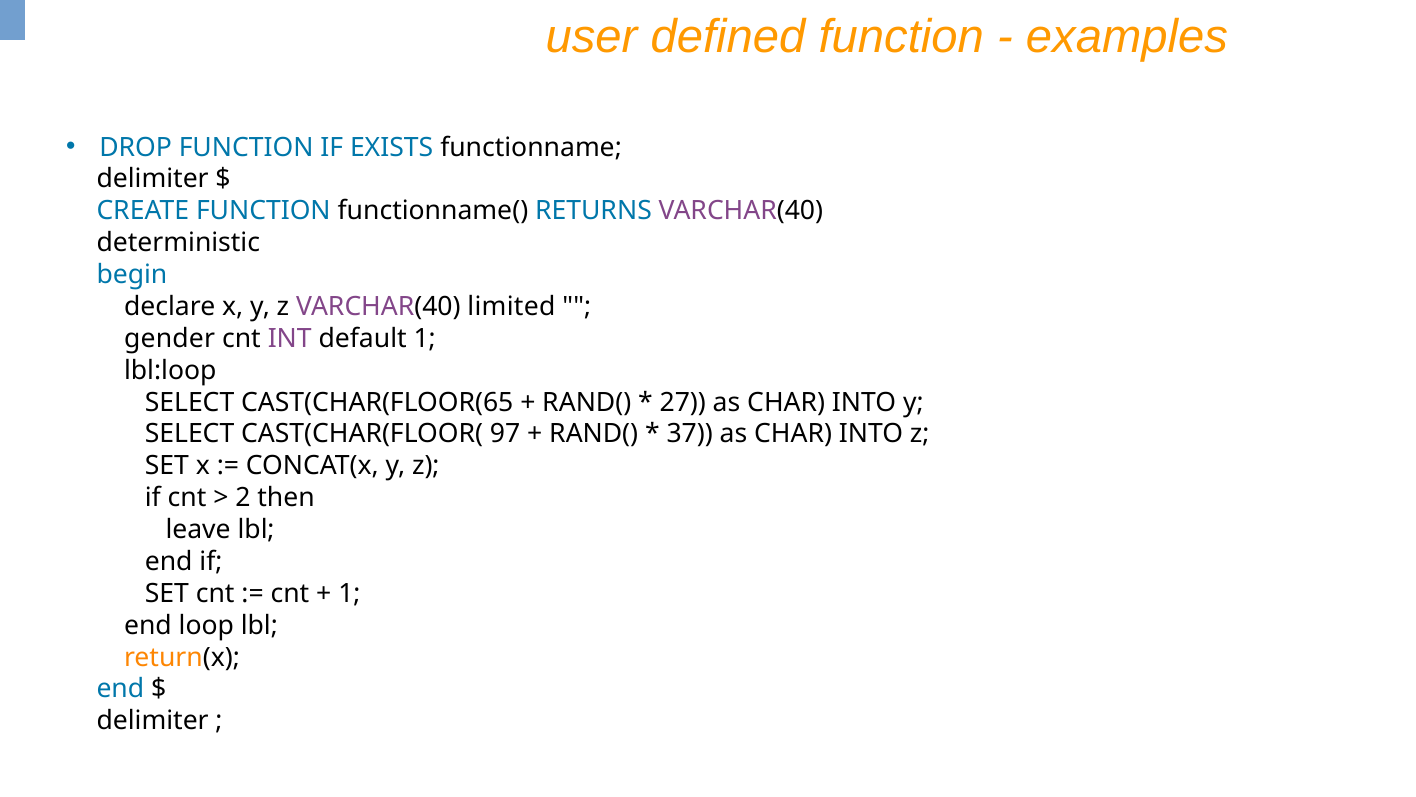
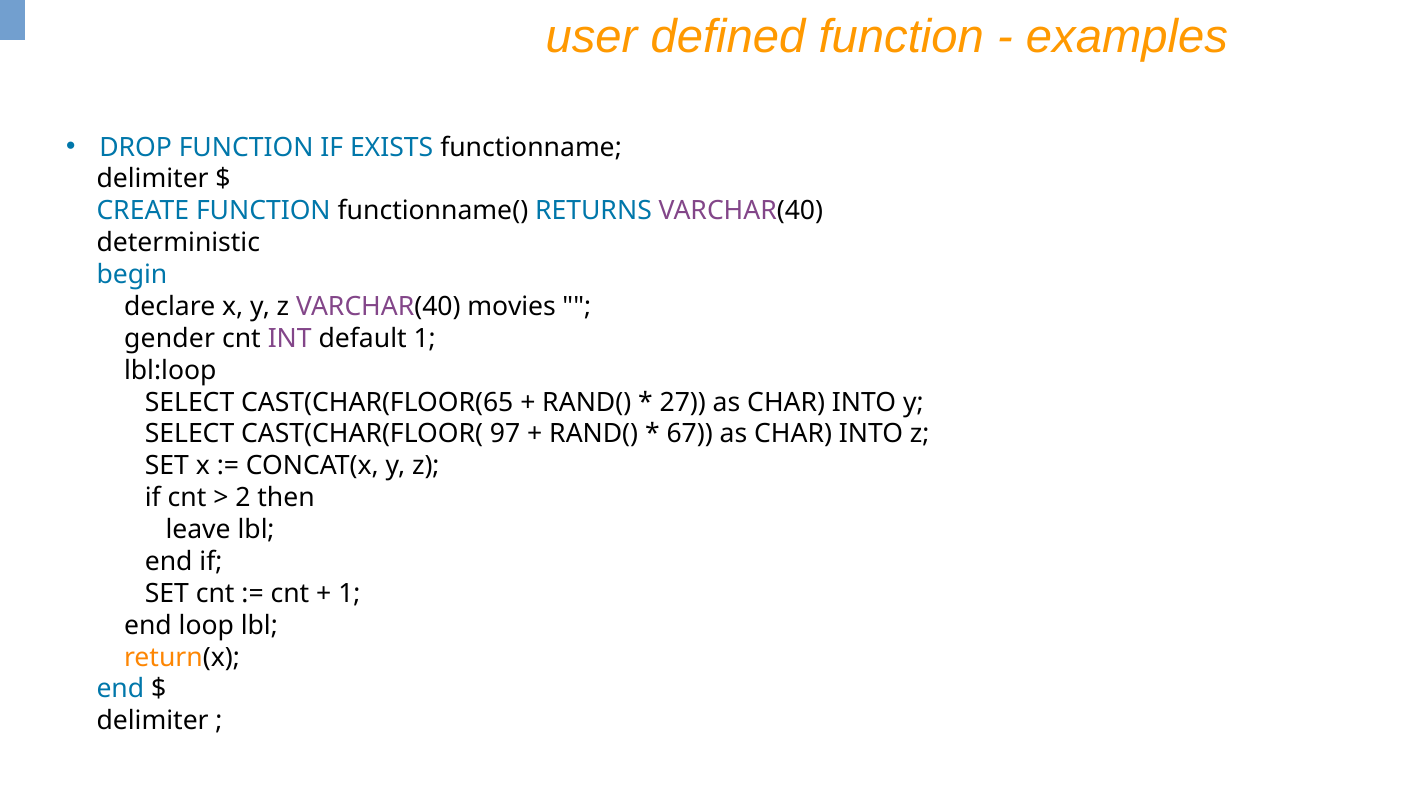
limited: limited -> movies (512, 306)
37: 37 -> 67 (690, 434)
